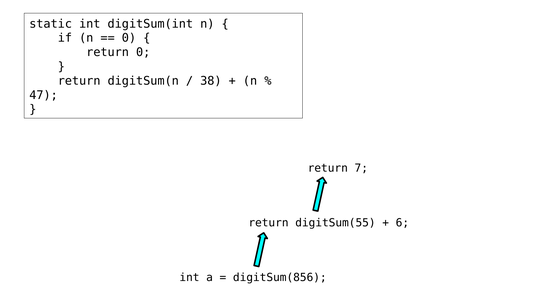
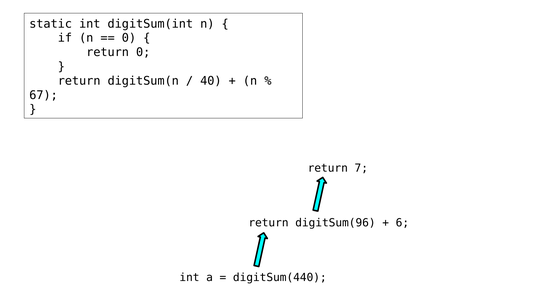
38: 38 -> 40 (211, 81)
47: 47 -> 67 (44, 95)
digitSum(55: digitSum(55 -> digitSum(96 (335, 223)
digitSum(856: digitSum(856 -> digitSum(440 (280, 277)
